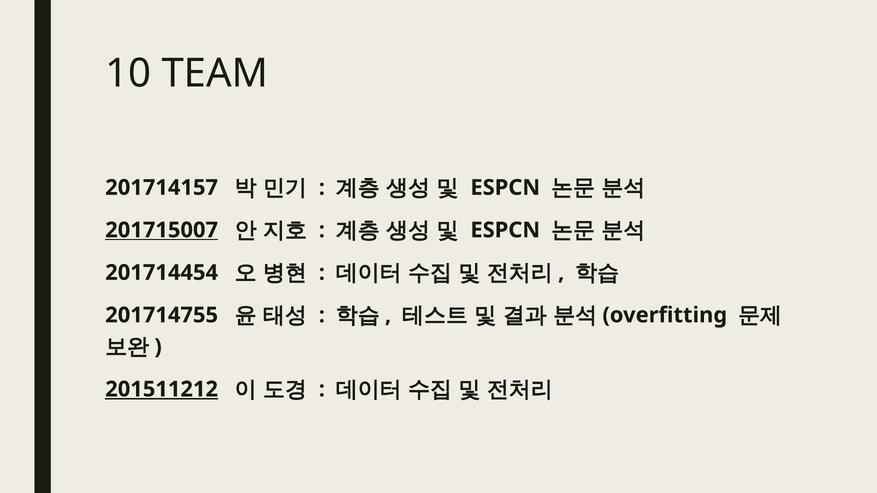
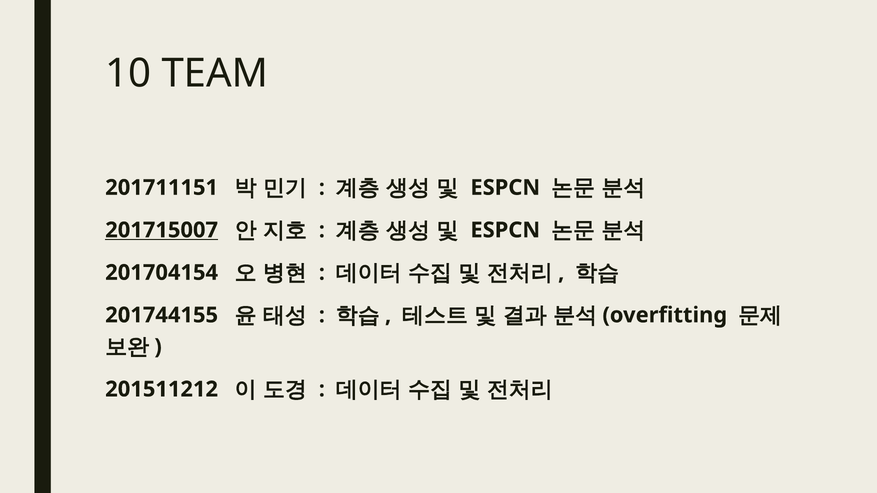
201714157: 201714157 -> 201711151 (162, 188)
201714454: 201714454 -> 201704154 (162, 273)
201714755: 201714755 -> 201744155 (162, 315)
201511212 underline: present -> none (162, 389)
